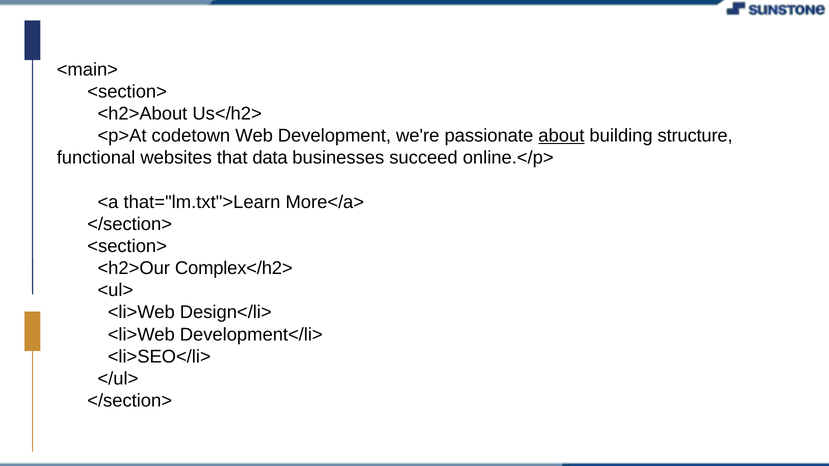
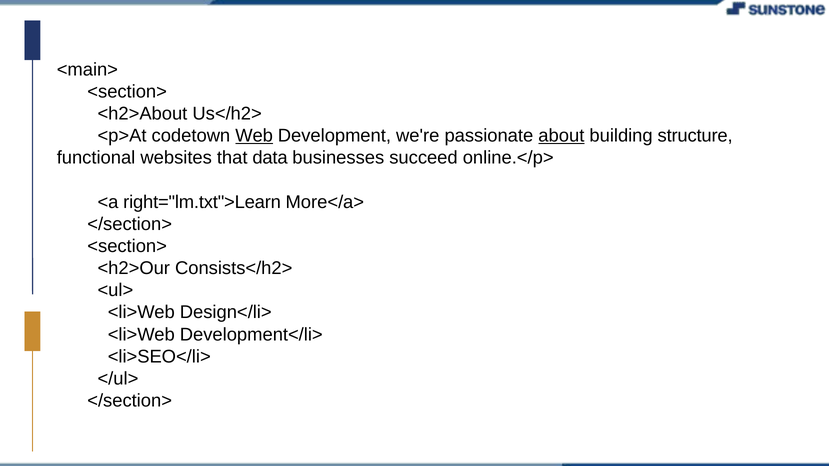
Web underline: none -> present (254, 136)
that="lm.txt">Learn: that="lm.txt">Learn -> right="lm.txt">Learn (202, 202)
Complex</h2>: Complex</h2> -> Consists</h2> (234, 268)
